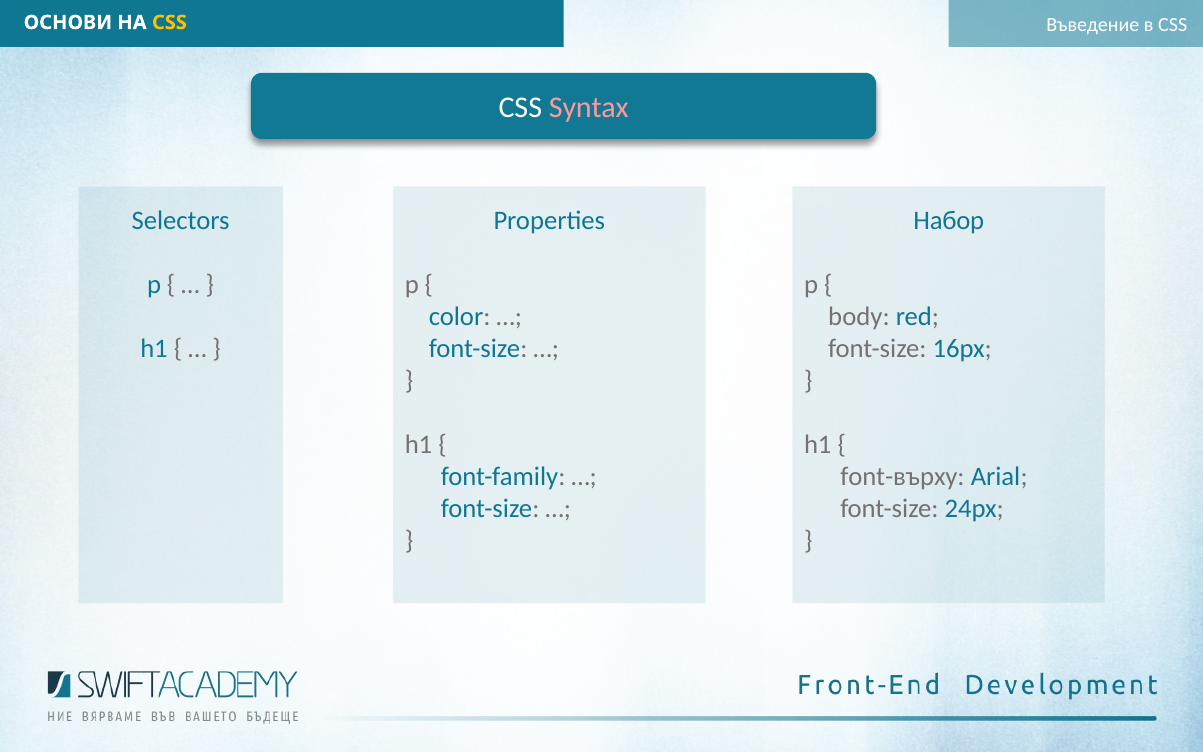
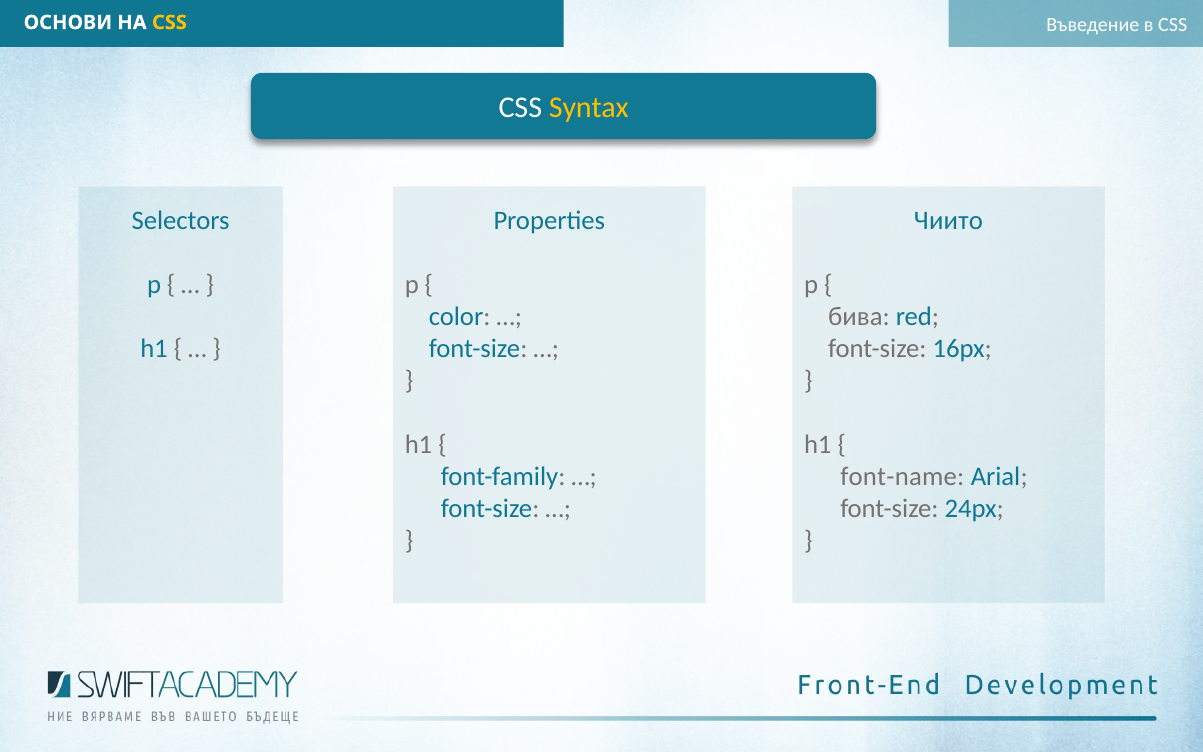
Syntax colour: pink -> yellow (589, 108)
Набор: Набор -> Чиито (948, 220)
body: body -> бива (859, 316)
font-върху: font-върху -> font-name (902, 477)
